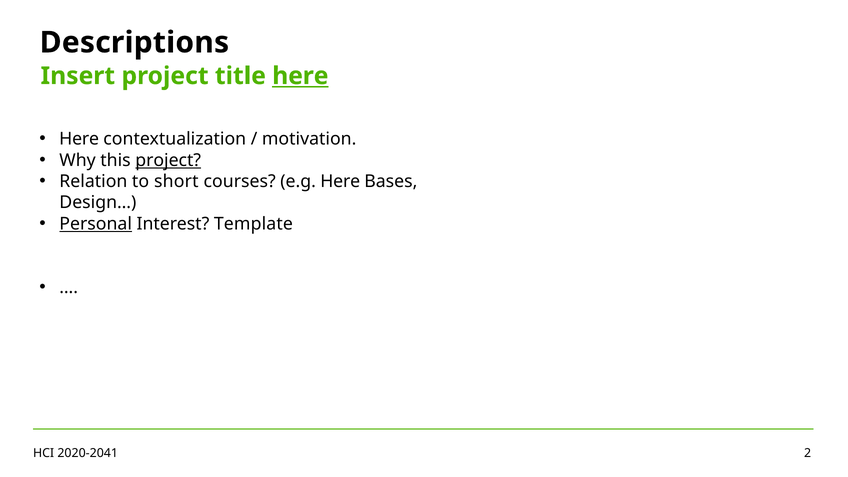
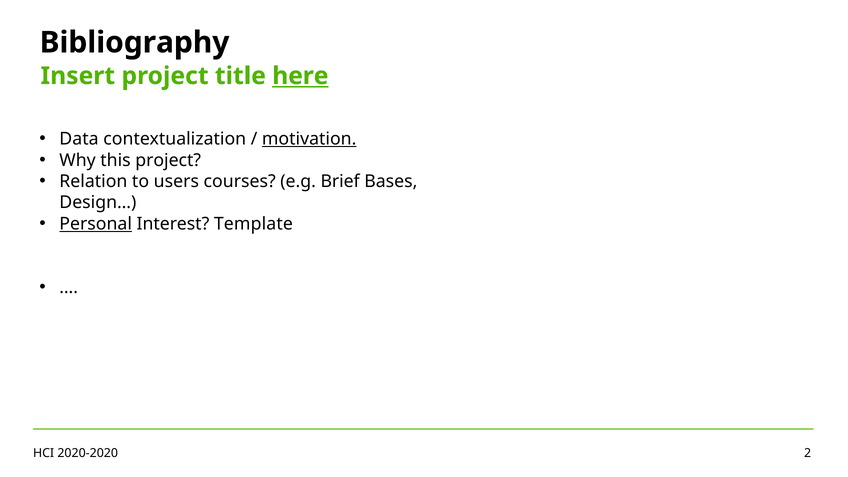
Descriptions: Descriptions -> Bibliography (134, 42)
Here: Here -> Data (79, 139)
motivation underline: none -> present (309, 139)
project underline: present -> none (168, 160)
short: short -> users (176, 181)
e.g Here: Here -> Brief (340, 181)
2020-2041: 2020-2041 -> 2020-2020 (88, 453)
